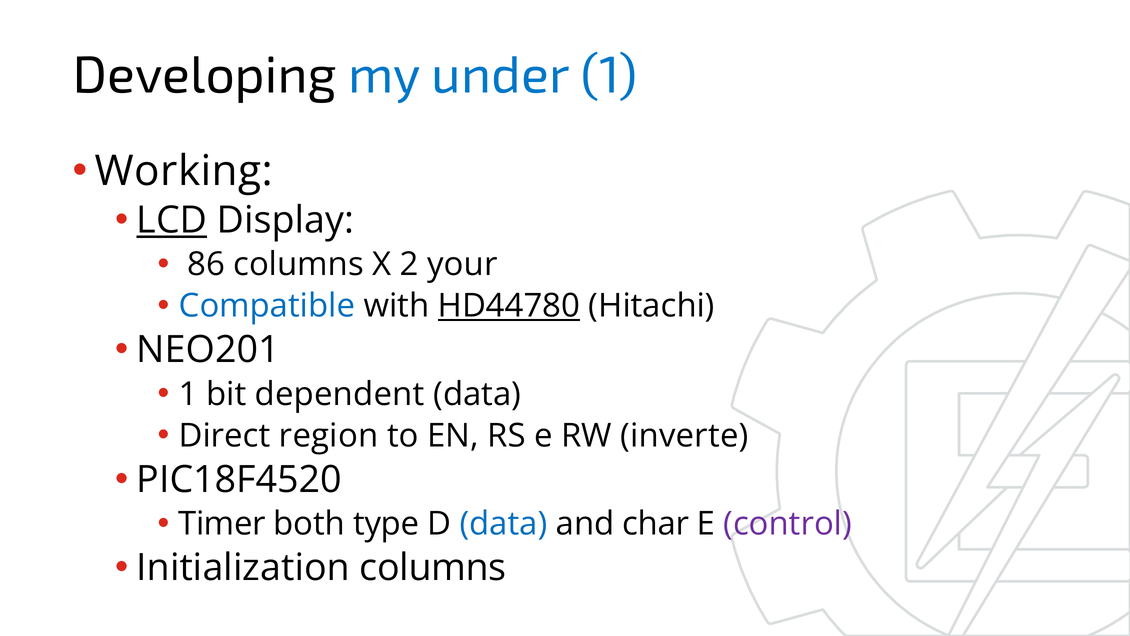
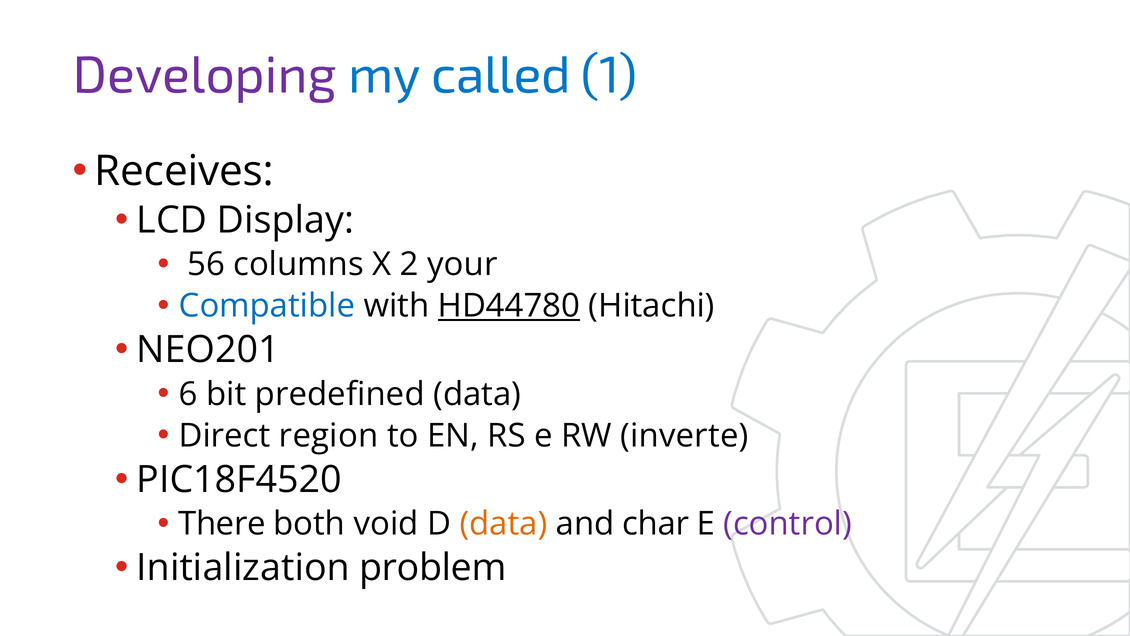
Developing colour: black -> purple (205, 75)
under: under -> called (501, 75)
Working: Working -> Receives (184, 171)
LCD underline: present -> none (172, 220)
86: 86 -> 56 (206, 264)
1: 1 -> 6 (188, 394)
dependent: dependent -> predefined (340, 394)
Timer: Timer -> There (222, 523)
type: type -> void (386, 523)
data colour: blue -> orange (504, 523)
Initialization columns: columns -> problem (433, 567)
